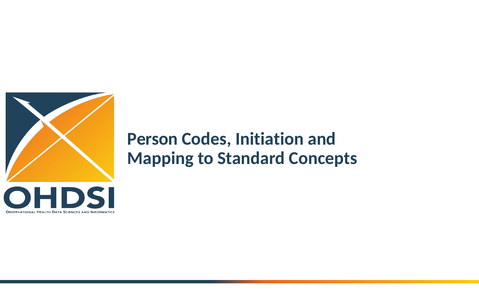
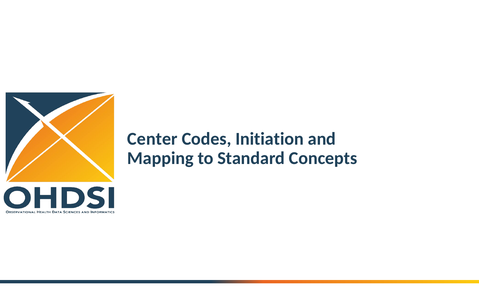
Person: Person -> Center (152, 139)
